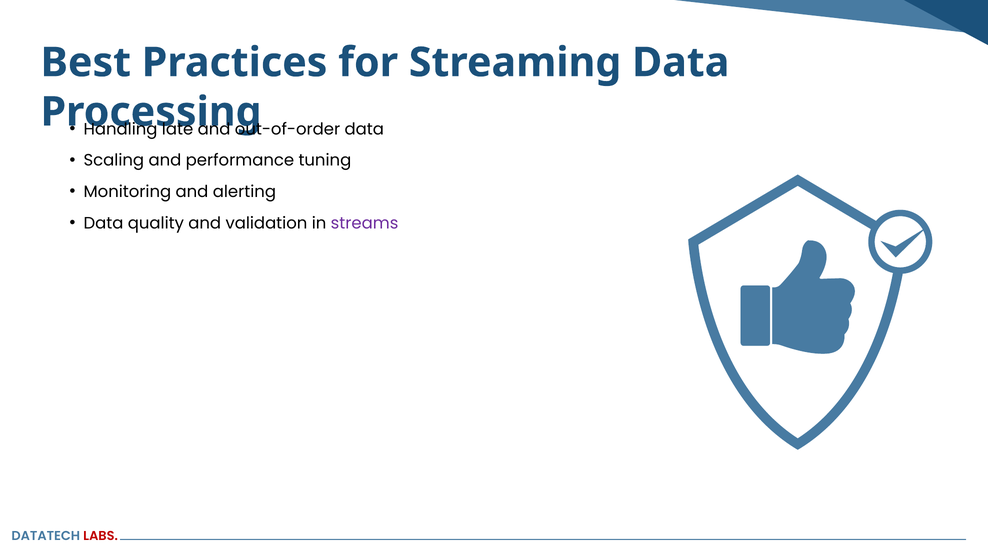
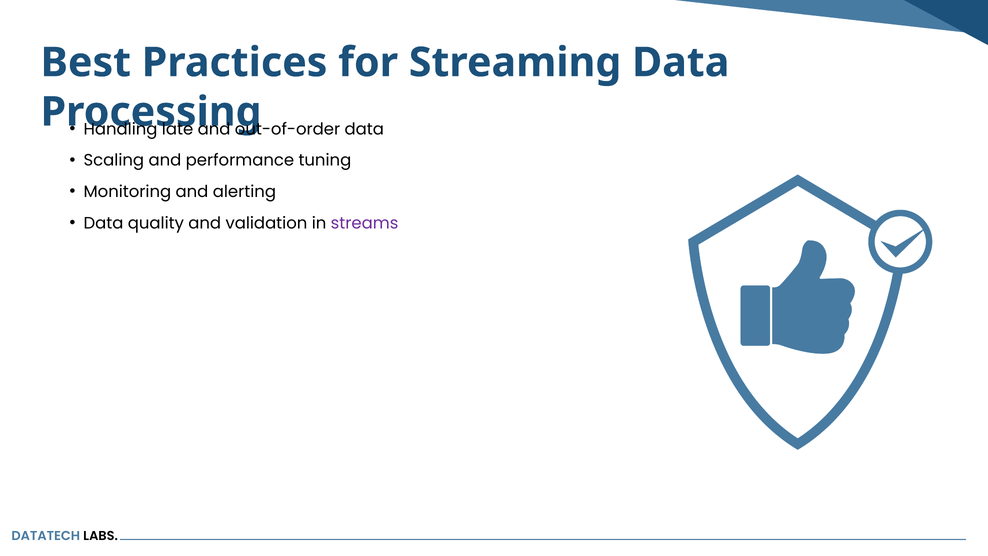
LABS colour: red -> black (101, 536)
